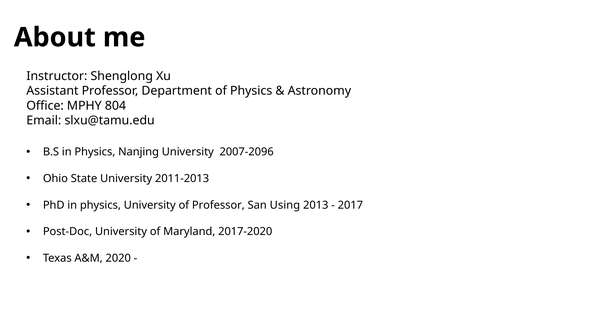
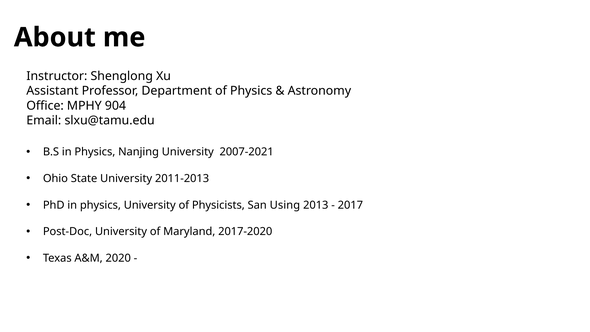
804: 804 -> 904 (115, 106)
2007-2096: 2007-2096 -> 2007-2021 (247, 152)
of Professor: Professor -> Physicists (218, 205)
